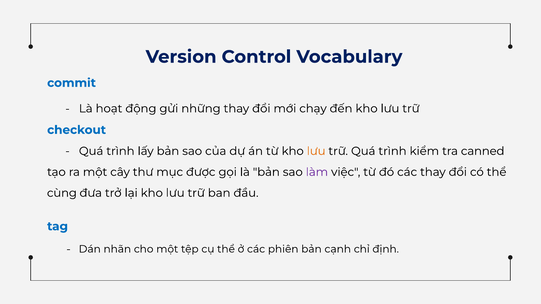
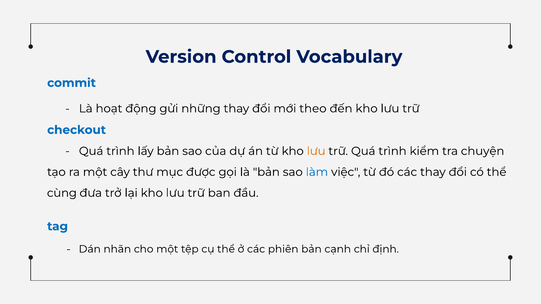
chạy: chạy -> theo (313, 109)
canned: canned -> chuyện (483, 151)
làm colour: purple -> blue (317, 172)
